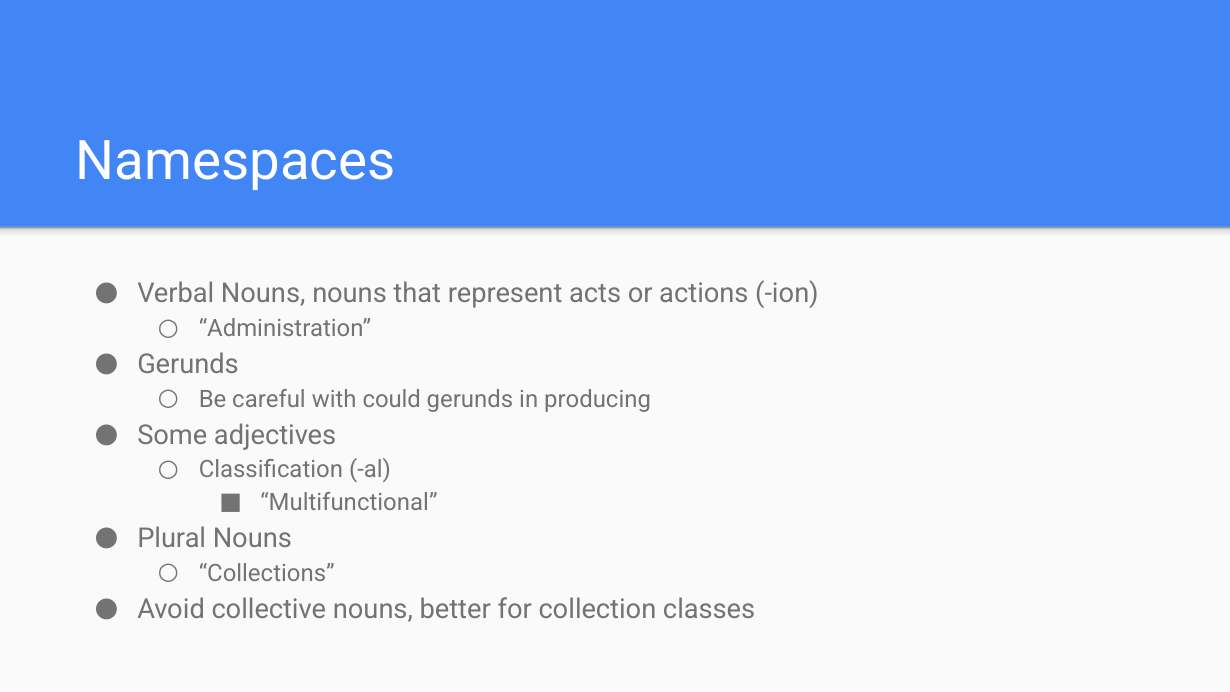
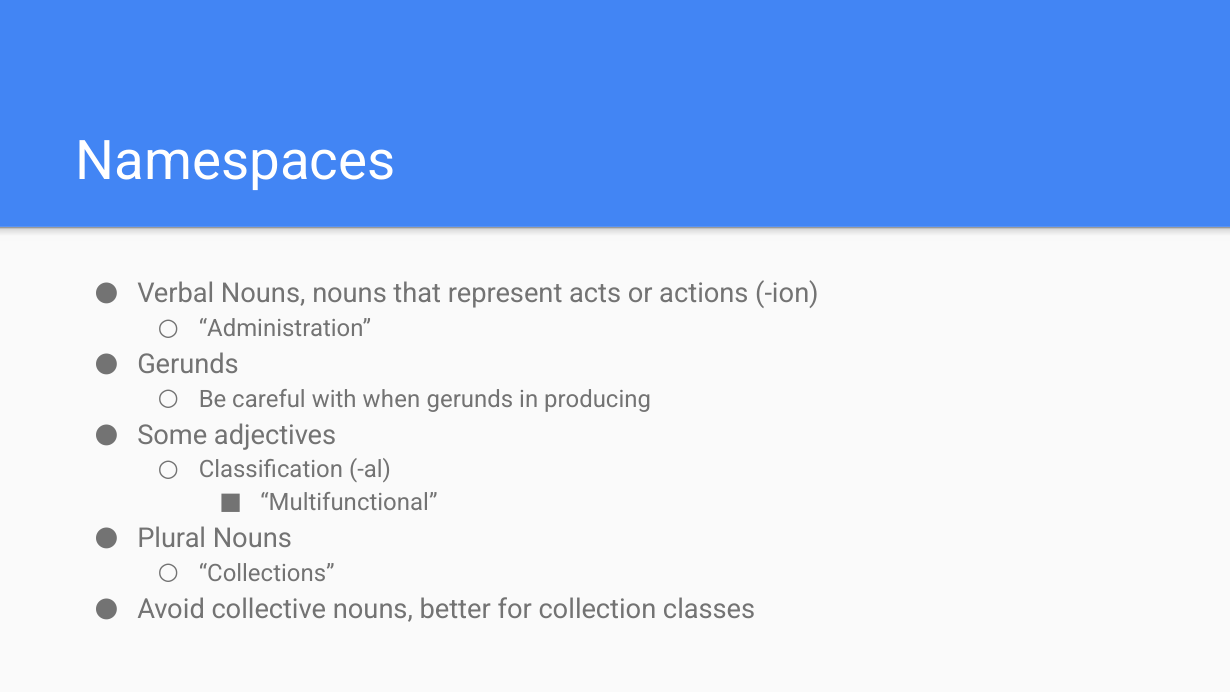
could: could -> when (392, 399)
